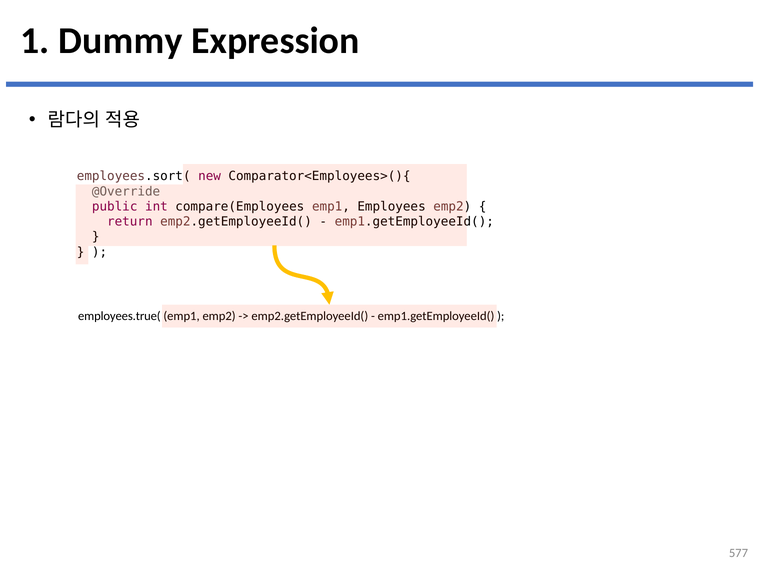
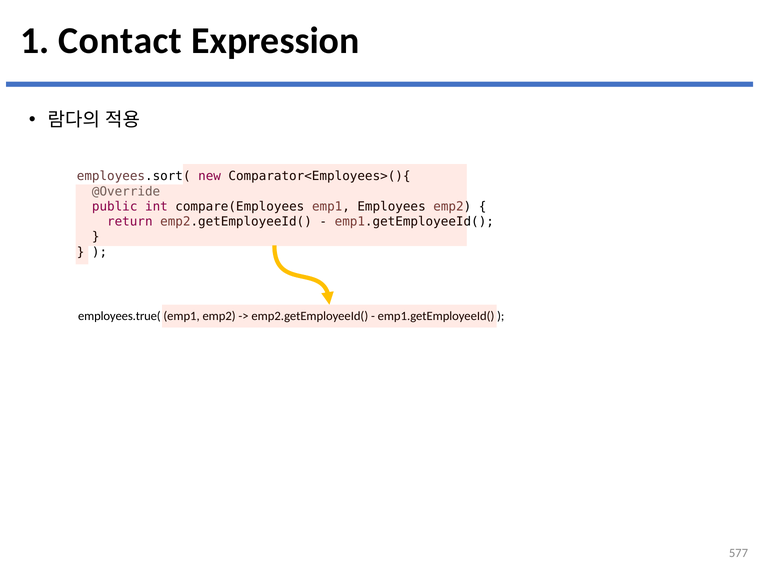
Dummy: Dummy -> Contact (120, 41)
